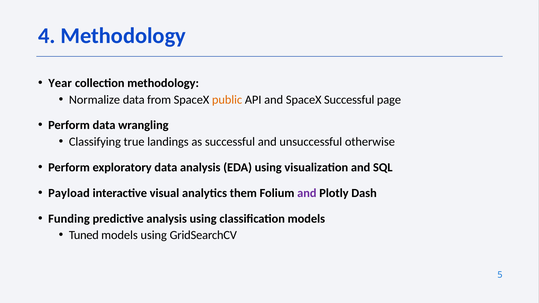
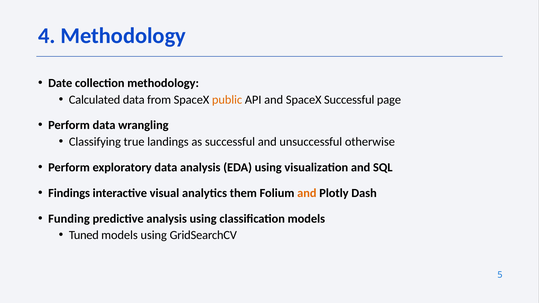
Year: Year -> Date (60, 83)
Normalize: Normalize -> Calculated (95, 100)
Payload: Payload -> Findings (69, 193)
and colour: purple -> orange (307, 193)
